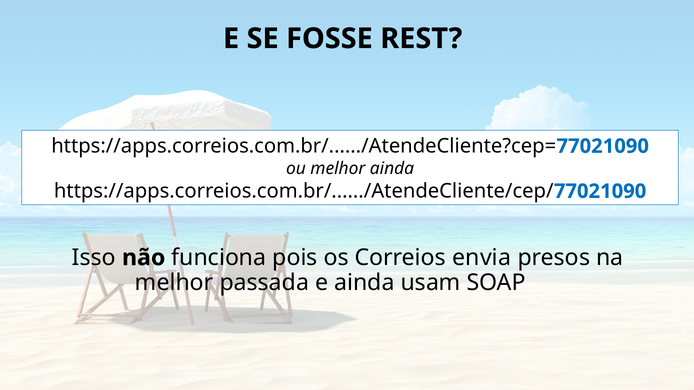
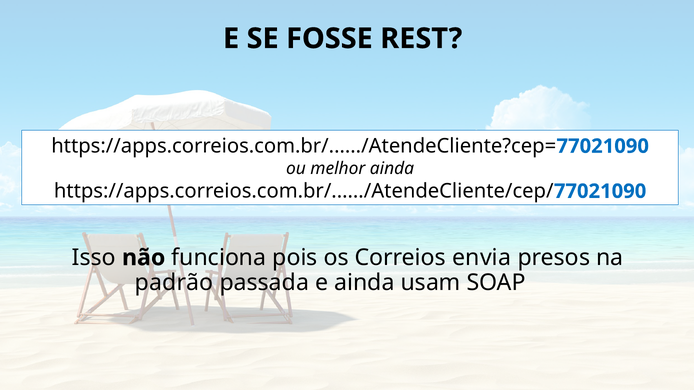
melhor: melhor -> padrão (174, 283)
